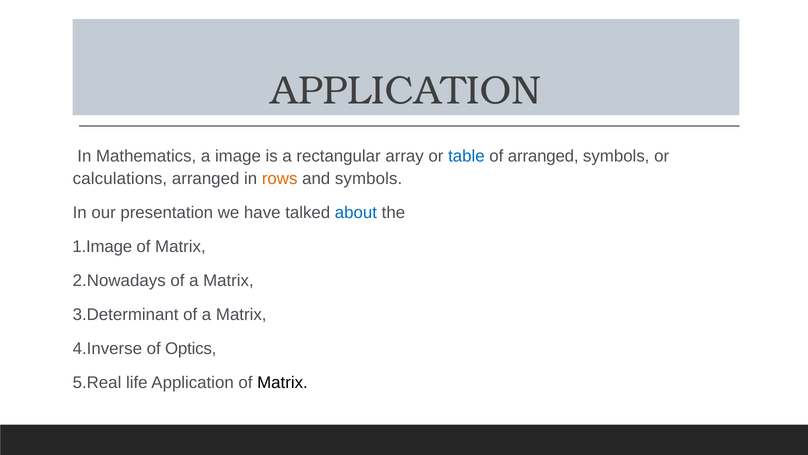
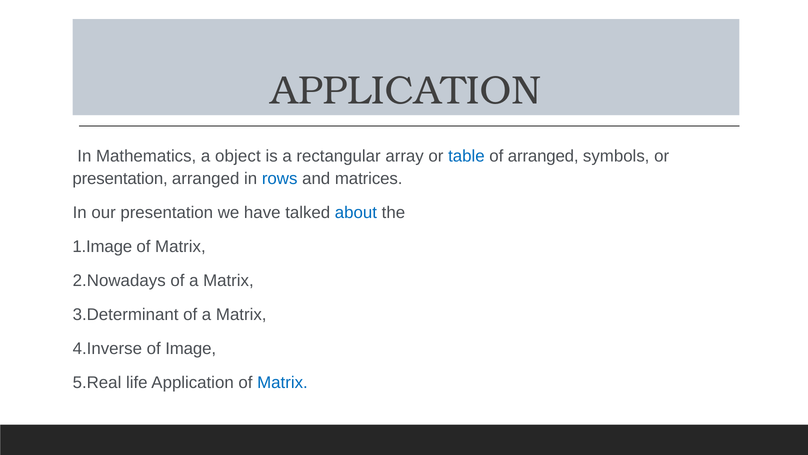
image: image -> object (238, 156)
calculations: calculations -> presentation (120, 178)
rows colour: orange -> blue (280, 178)
and symbols: symbols -> matrices (369, 178)
Optics: Optics -> Image (191, 348)
Matrix colour: black -> blue (282, 382)
